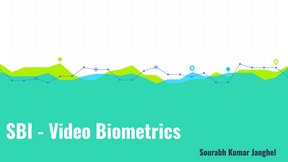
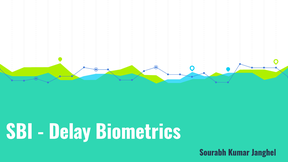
Video: Video -> Delay (70, 132)
